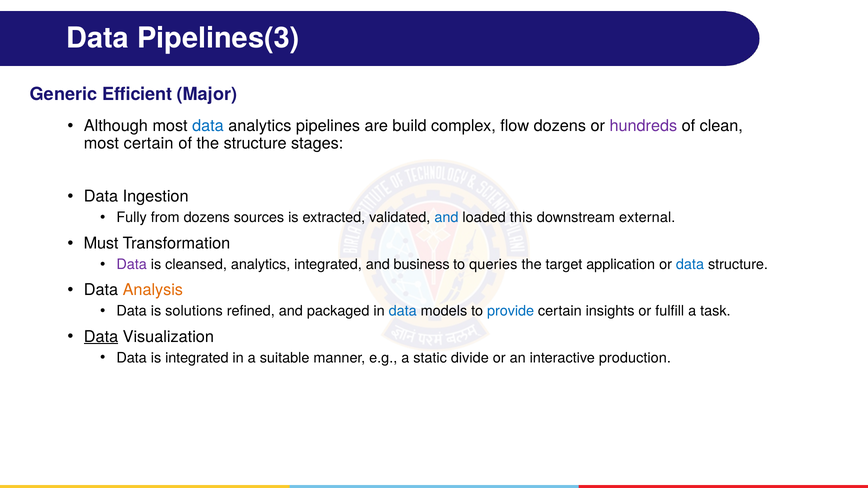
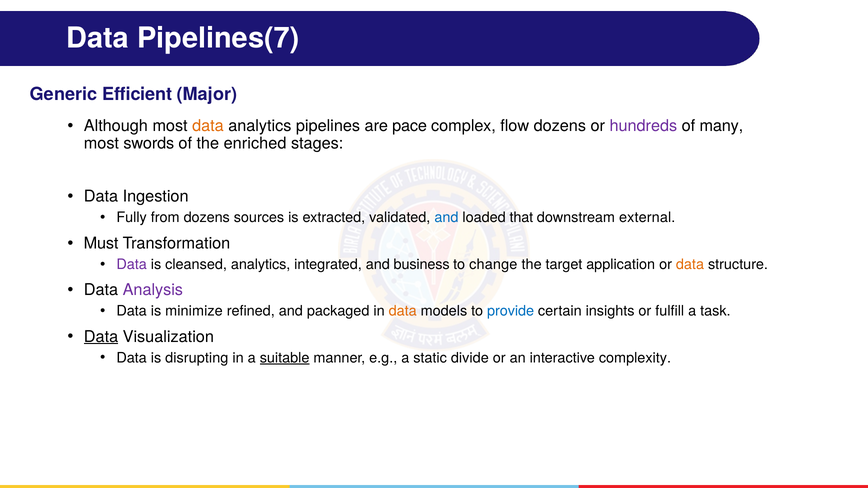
Pipelines(3: Pipelines(3 -> Pipelines(7 (218, 38)
data colour: blue -> orange (208, 126)
build: build -> pace (410, 126)
clean: clean -> many (721, 126)
most certain: certain -> swords (149, 143)
the structure: structure -> enriched (255, 143)
this: this -> that (521, 218)
queries: queries -> change (493, 265)
data colour: blue -> orange (690, 265)
Analysis colour: orange -> purple (153, 290)
solutions: solutions -> minimize (194, 311)
data colour: blue -> orange (403, 311)
is integrated: integrated -> disrupting (197, 358)
suitable underline: none -> present (285, 358)
production: production -> complexity (635, 358)
